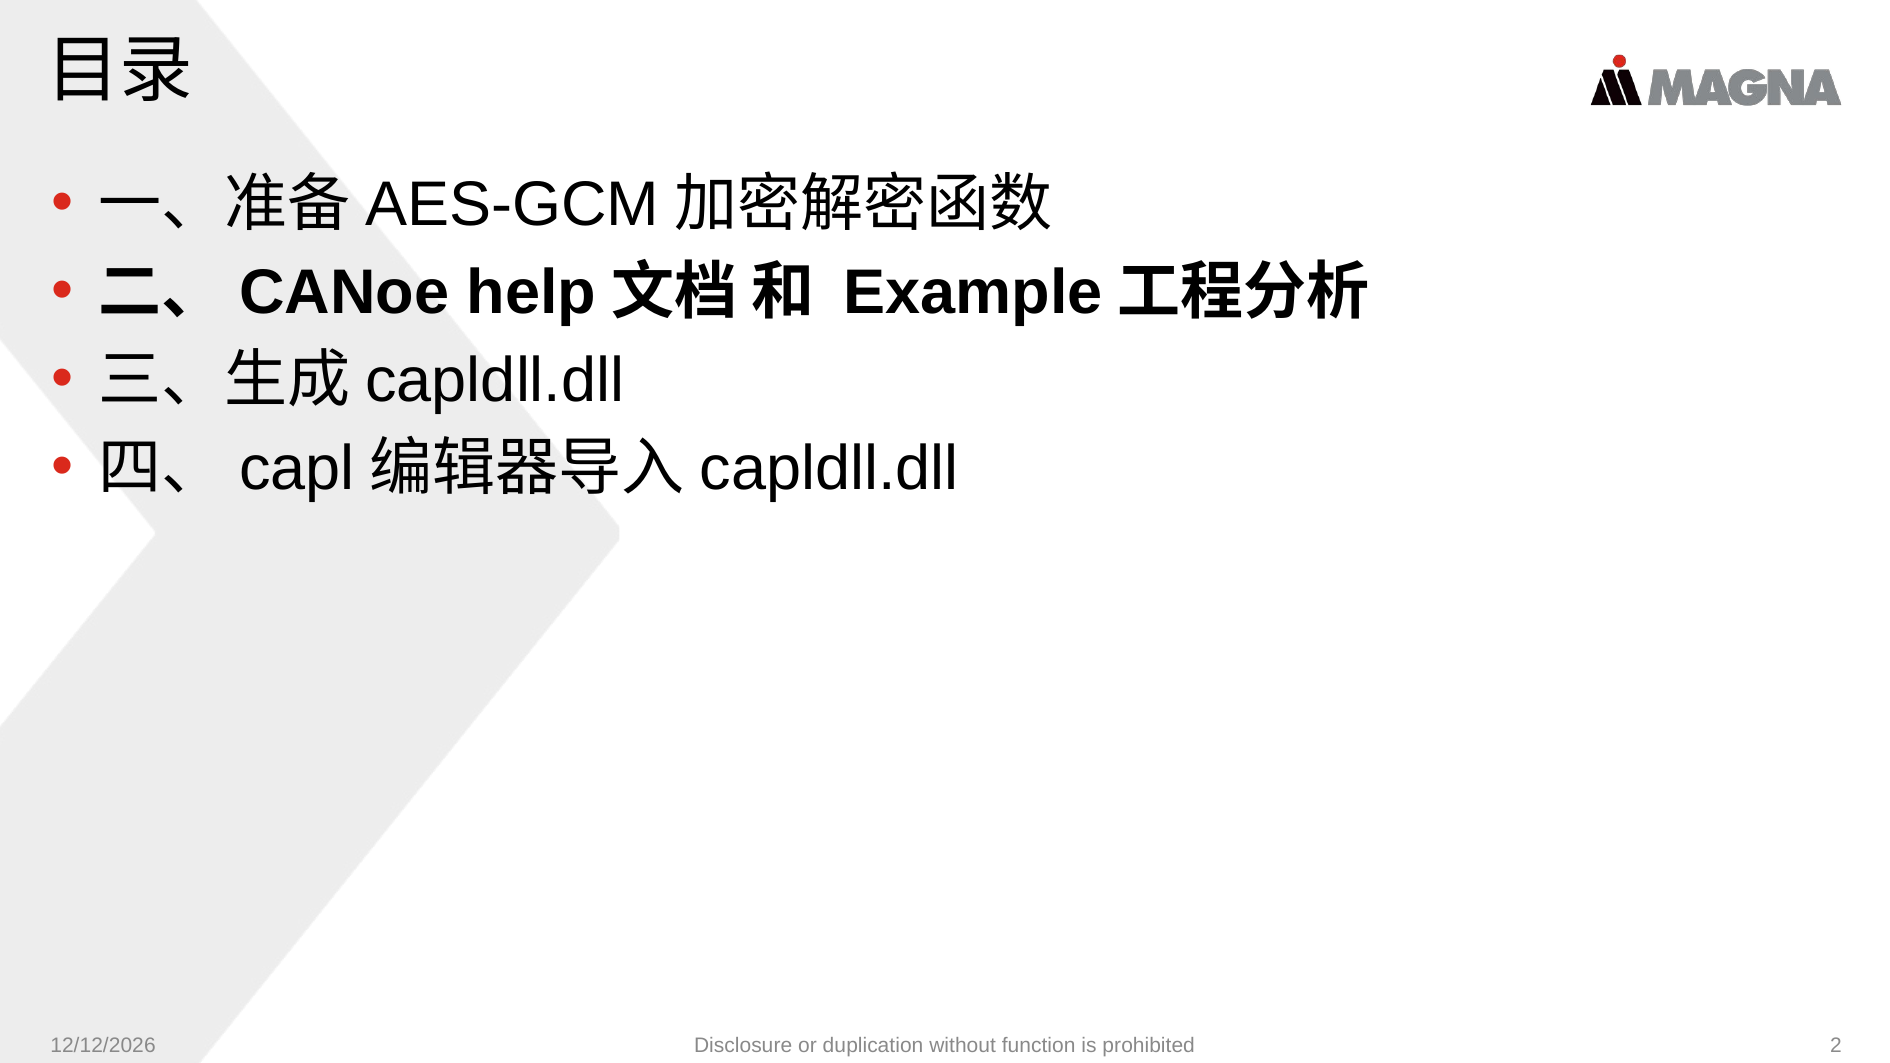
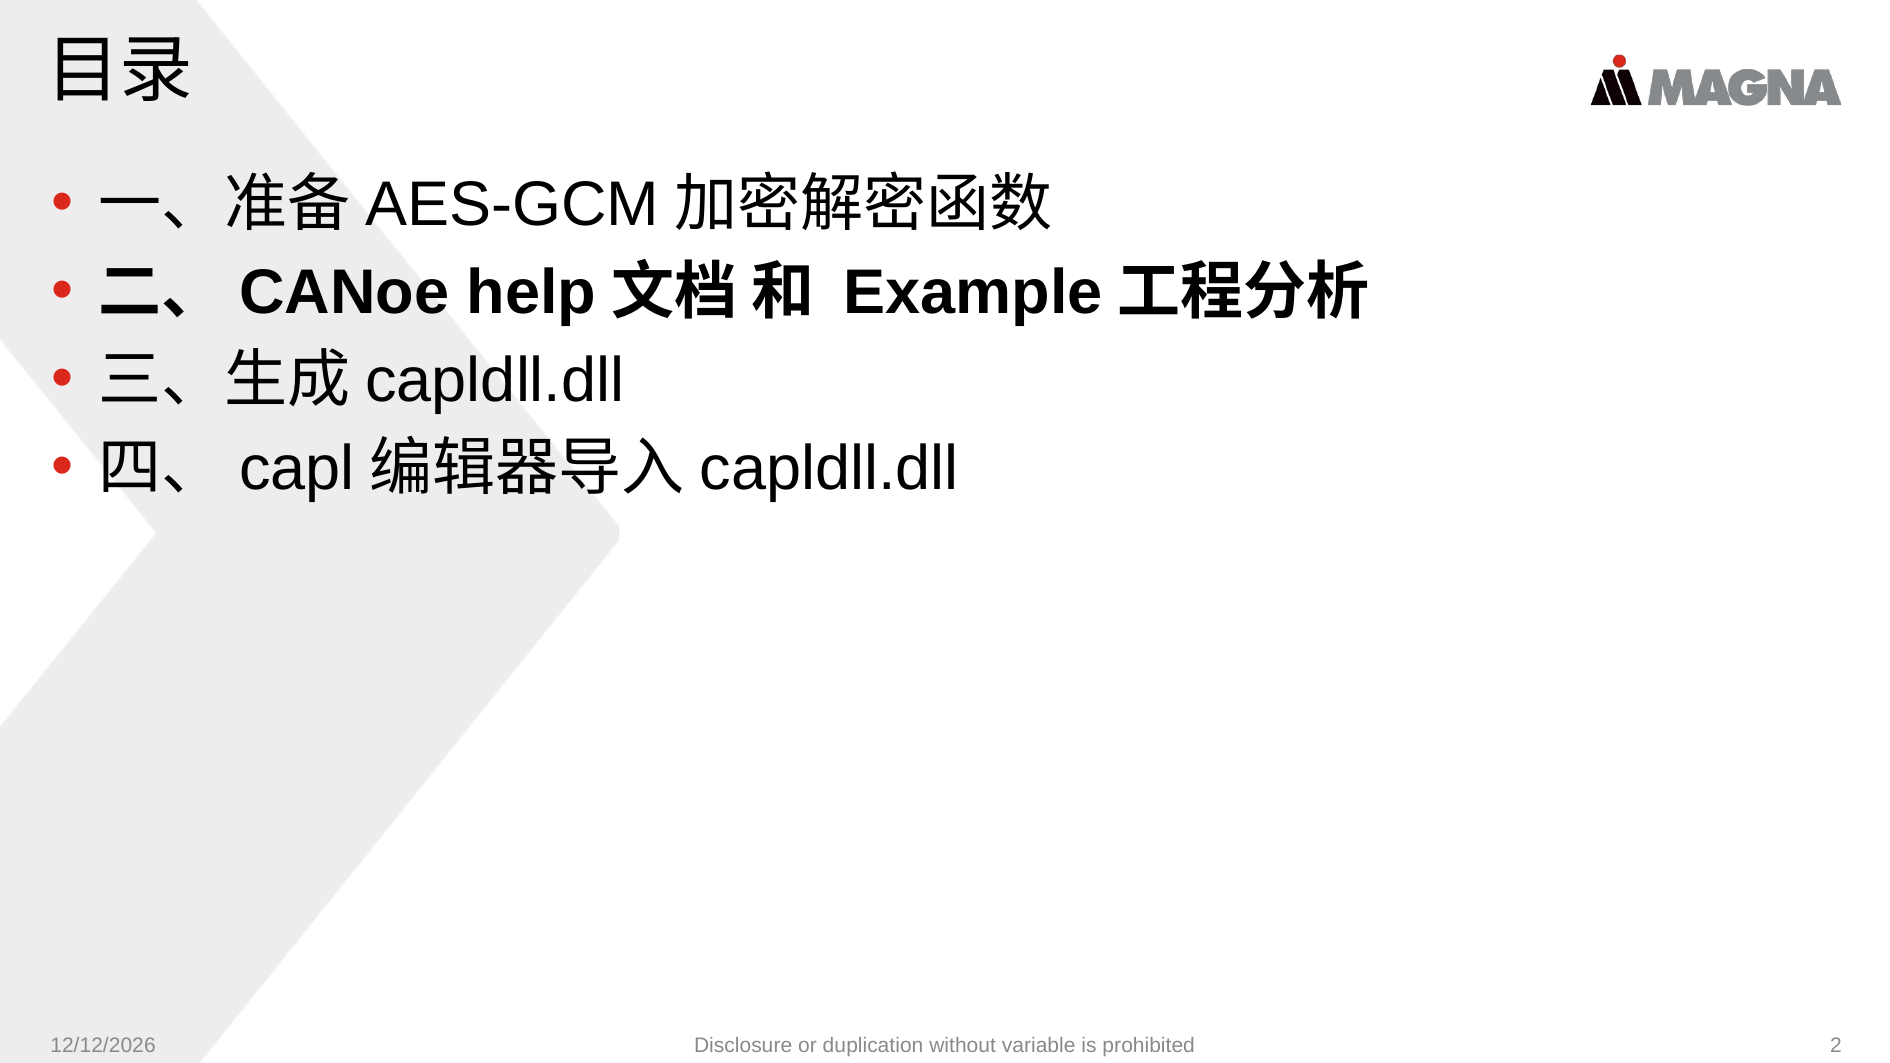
function: function -> variable (1039, 1046)
